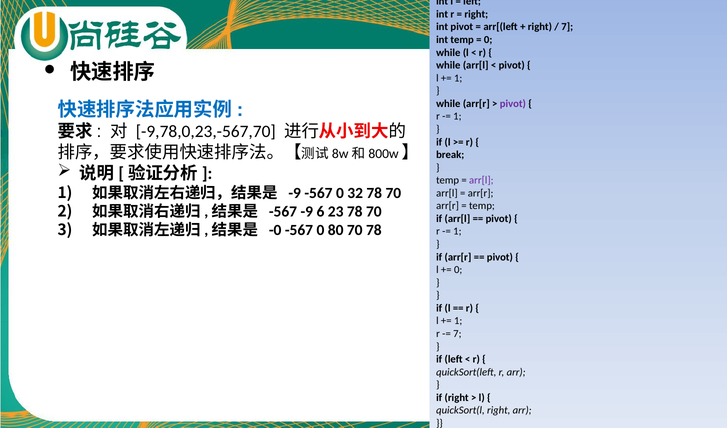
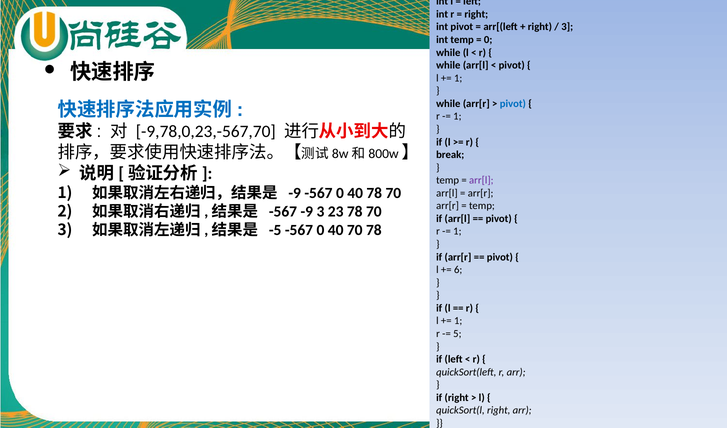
7: 7 -> 3 (567, 27)
pivot colour: purple -> blue (513, 104)
-9 -567 0 32: 32 -> 40 (355, 193)
-9 6: 6 -> 3 (320, 212)
-0: -0 -> -5 (275, 230)
80: 80 -> 40 (336, 230)
0: 0 -> 6 (458, 270)
7: 7 -> 5 (457, 334)
